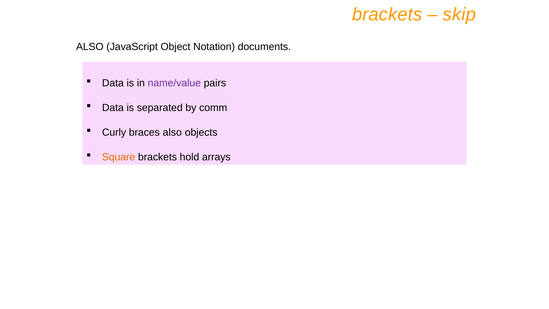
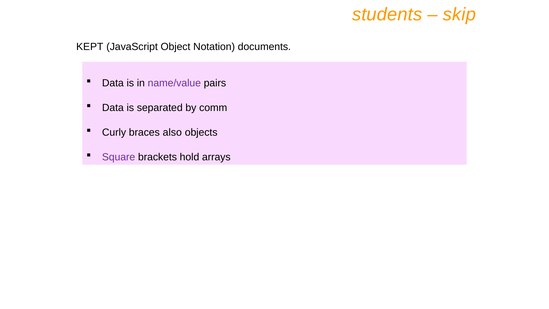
brackets: brackets -> students (387, 14)
ALSO: ALSO -> KEPT (90, 47)
Square colour: orange -> purple (119, 157)
